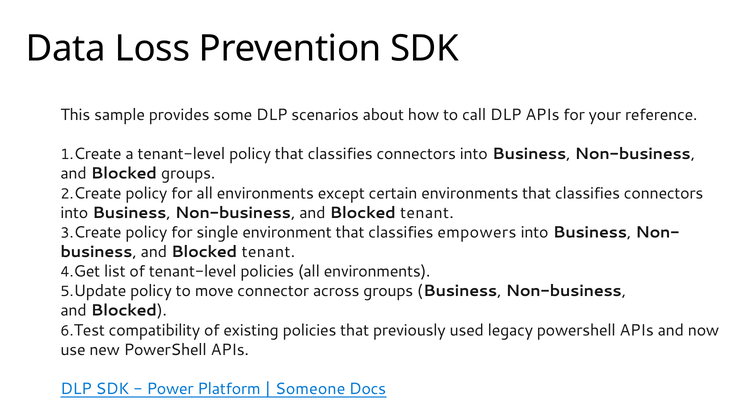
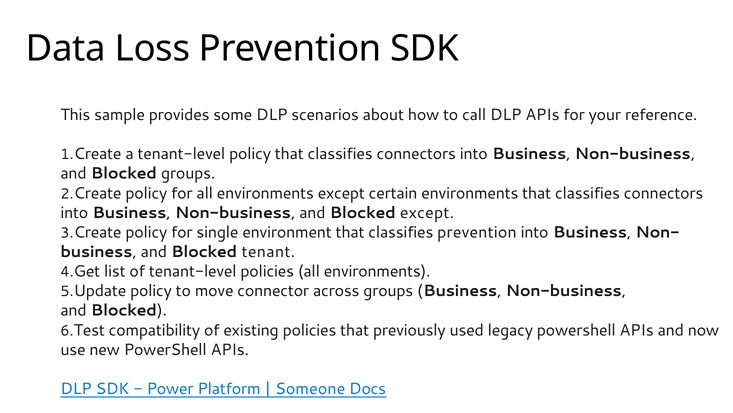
Non-business and Blocked tenant: tenant -> except (427, 212)
classifies empowers: empowers -> prevention (477, 232)
